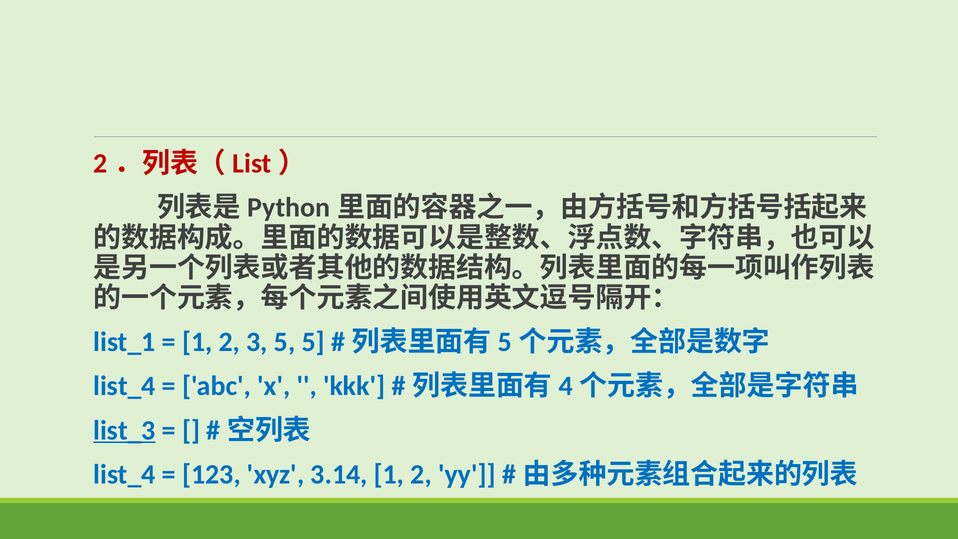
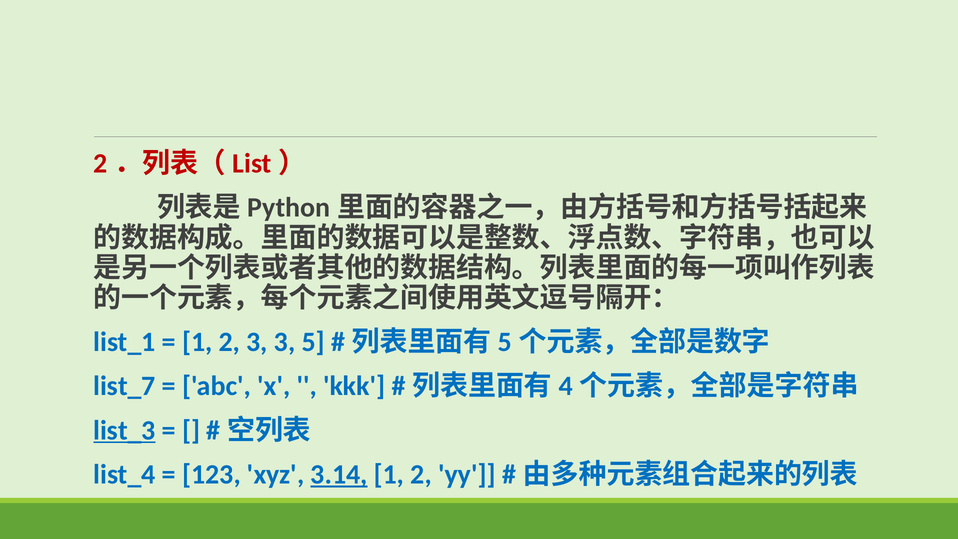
3 5: 5 -> 3 (285, 342)
list_4: list_4 -> list_7 (125, 386)
3.14 underline: none -> present (339, 474)
